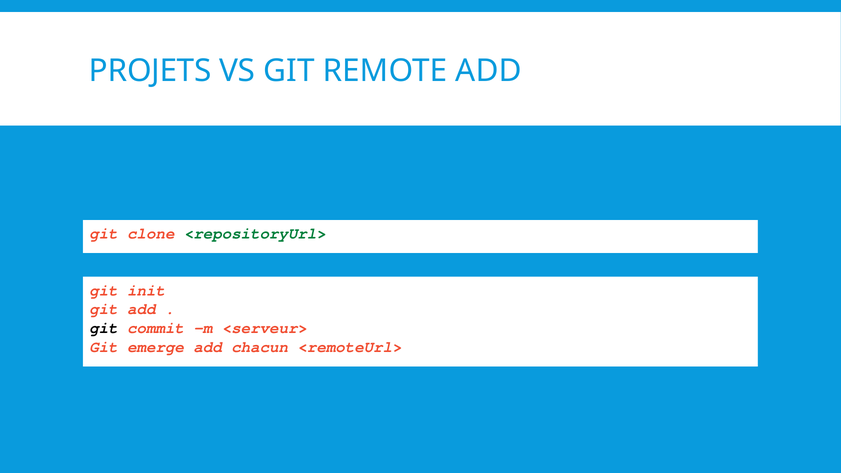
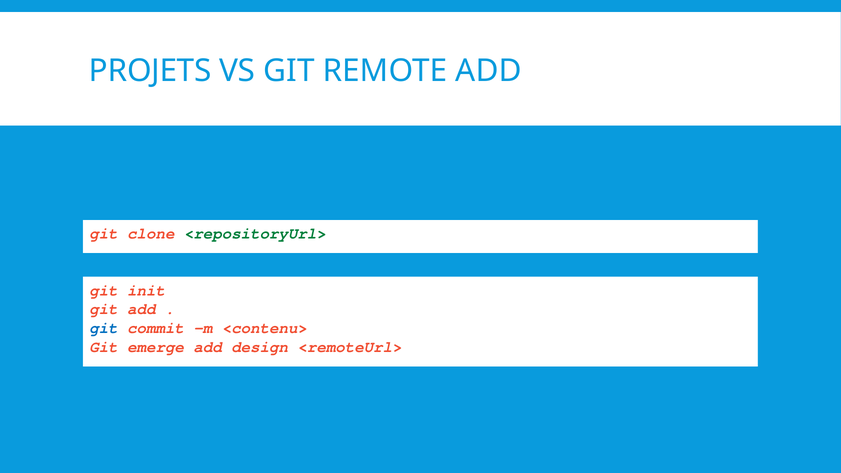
git colour: black -> blue (103, 328)
<serveur>: <serveur> -> <contenu> (264, 328)
chacun: chacun -> design (260, 347)
